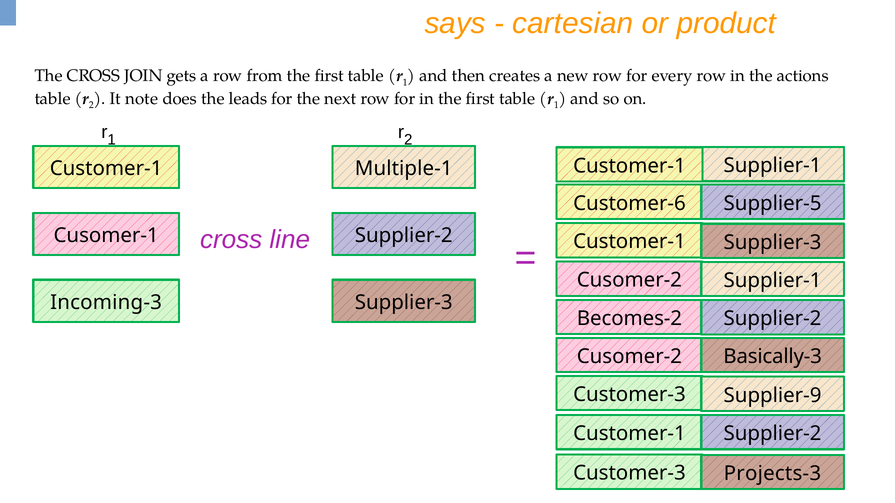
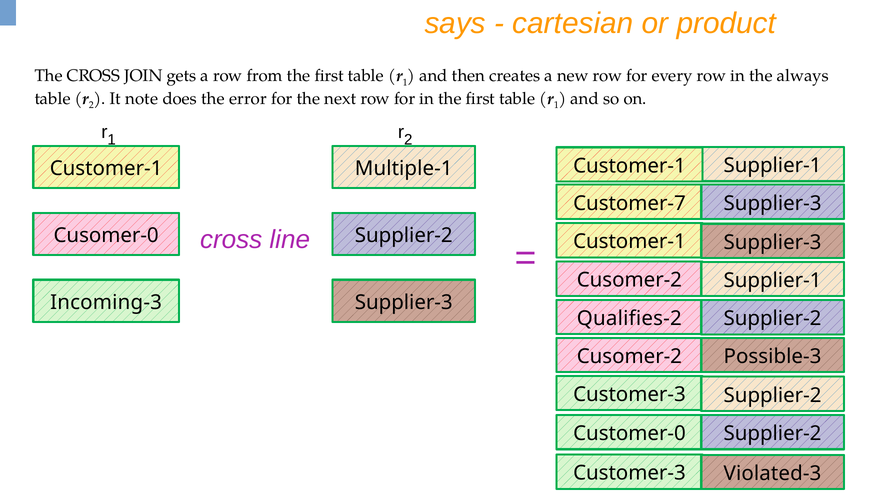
actions: actions -> always (803, 76)
leads: leads -> error (248, 99)
Customer-6: Customer-6 -> Customer-7 (629, 203)
Supplier-5: Supplier-5 -> Supplier-3 (773, 203)
Cusomer-1: Cusomer-1 -> Cusomer-0 (106, 236)
Becomes-2: Becomes-2 -> Qualifies-2 (629, 319)
Basically-3: Basically-3 -> Possible-3 (773, 357)
Supplier-9: Supplier-9 -> Supplier-2 (773, 396)
Customer-1: Customer-1 -> Customer-0 (629, 434)
Projects-3: Projects-3 -> Violated-3 (772, 474)
